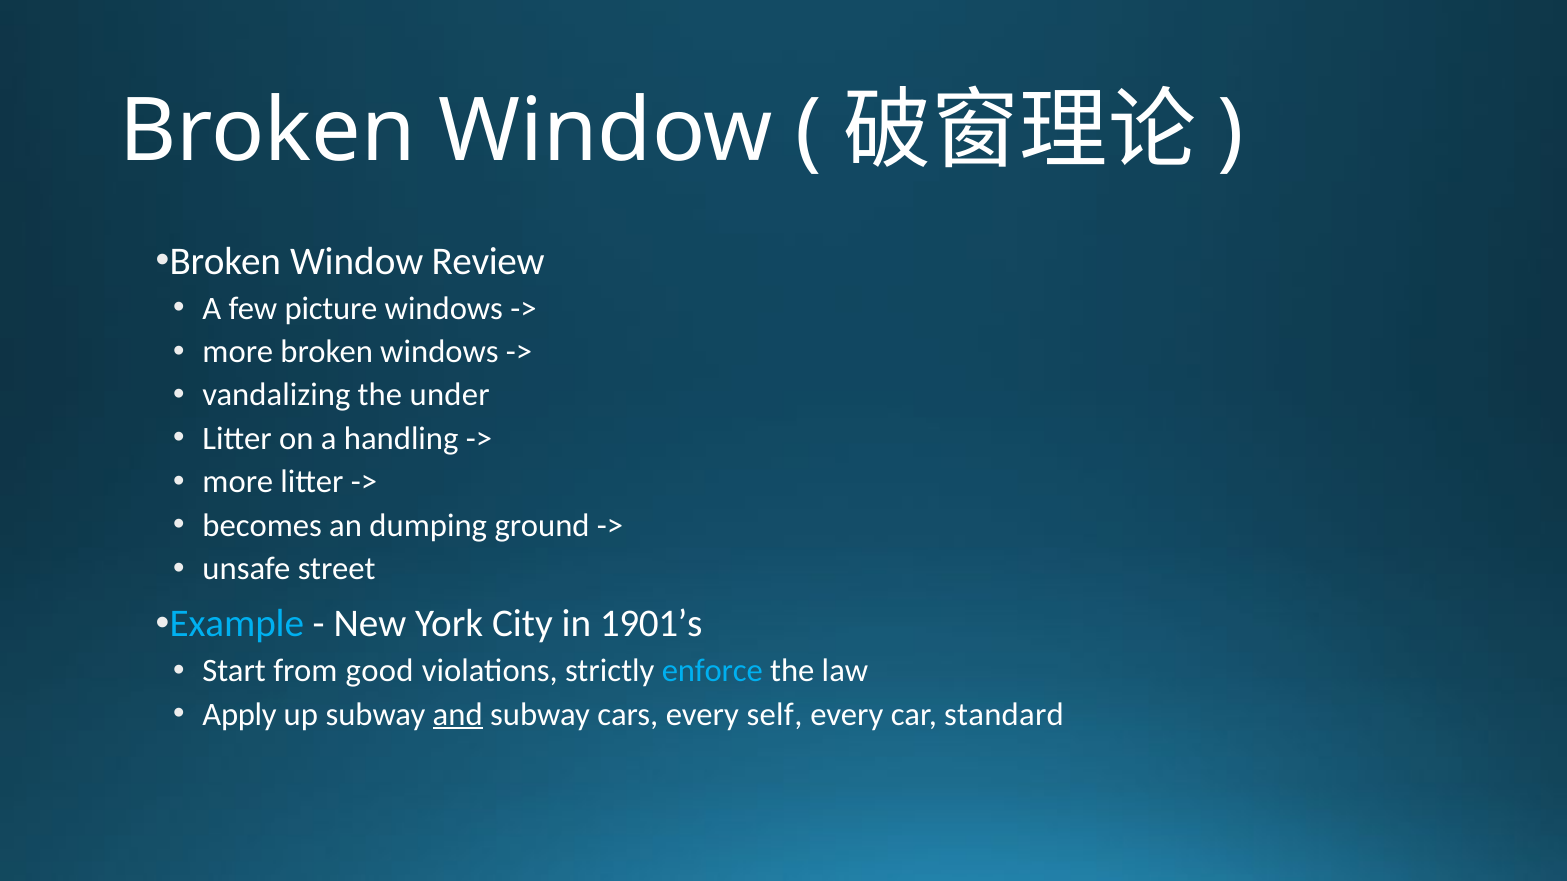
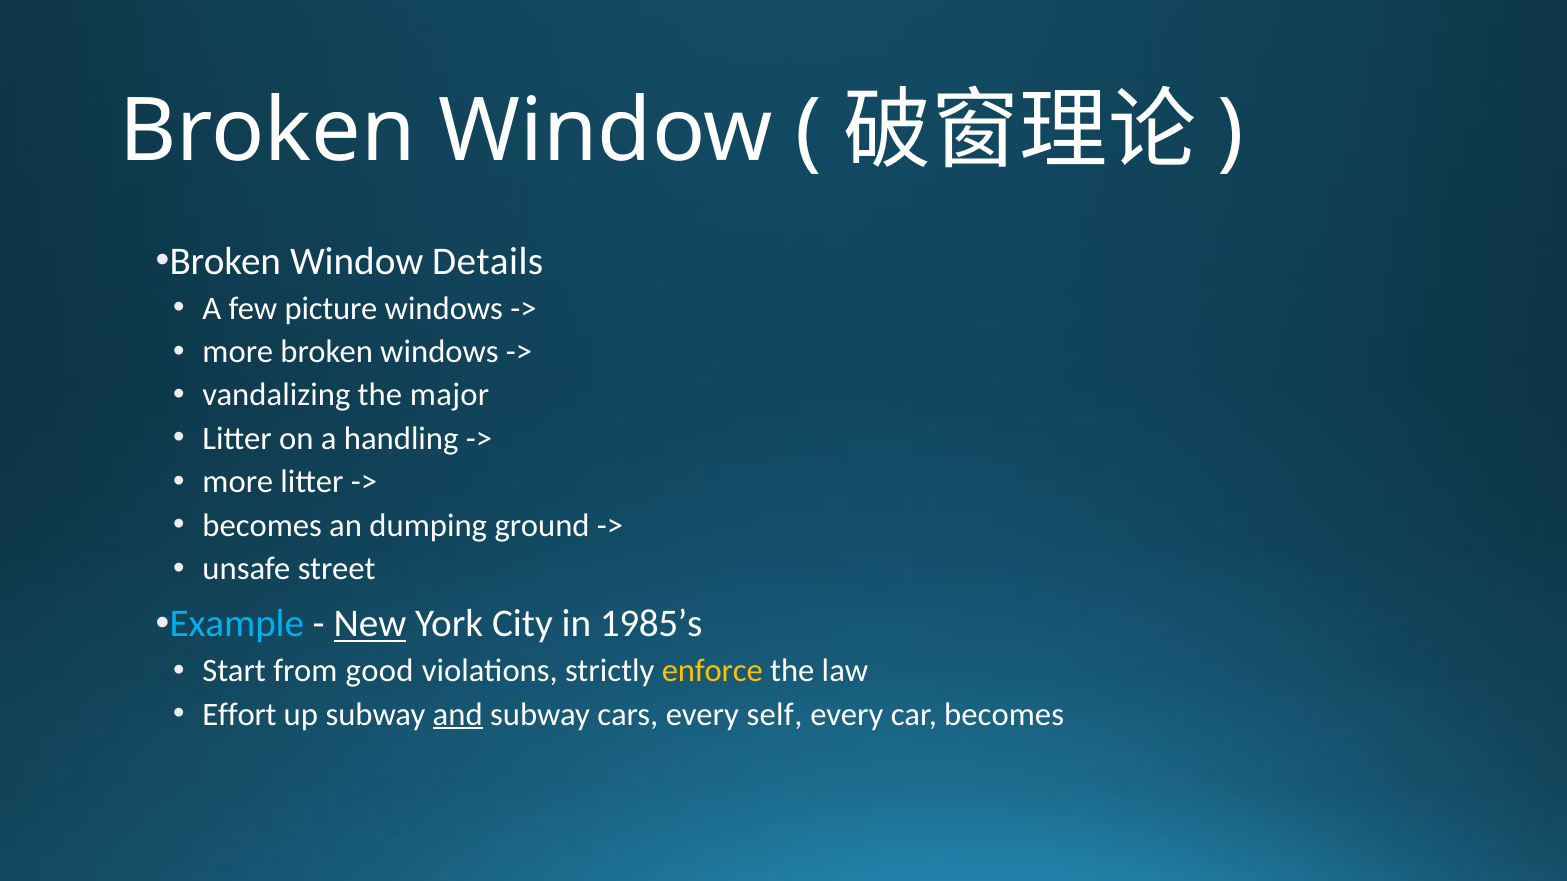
Review: Review -> Details (488, 261)
under: under -> major (450, 395)
New underline: none -> present (370, 624)
1901’s: 1901’s -> 1985’s (651, 624)
enforce colour: light blue -> yellow (712, 671)
Apply: Apply -> Effort (240, 715)
car standard: standard -> becomes (1004, 715)
